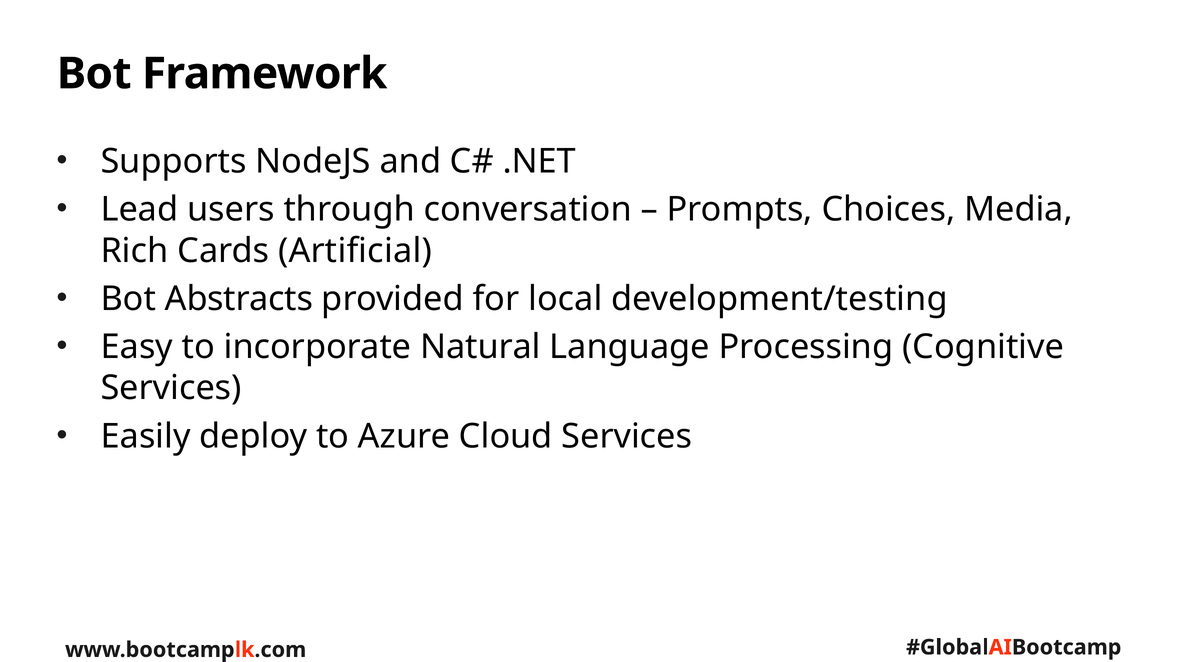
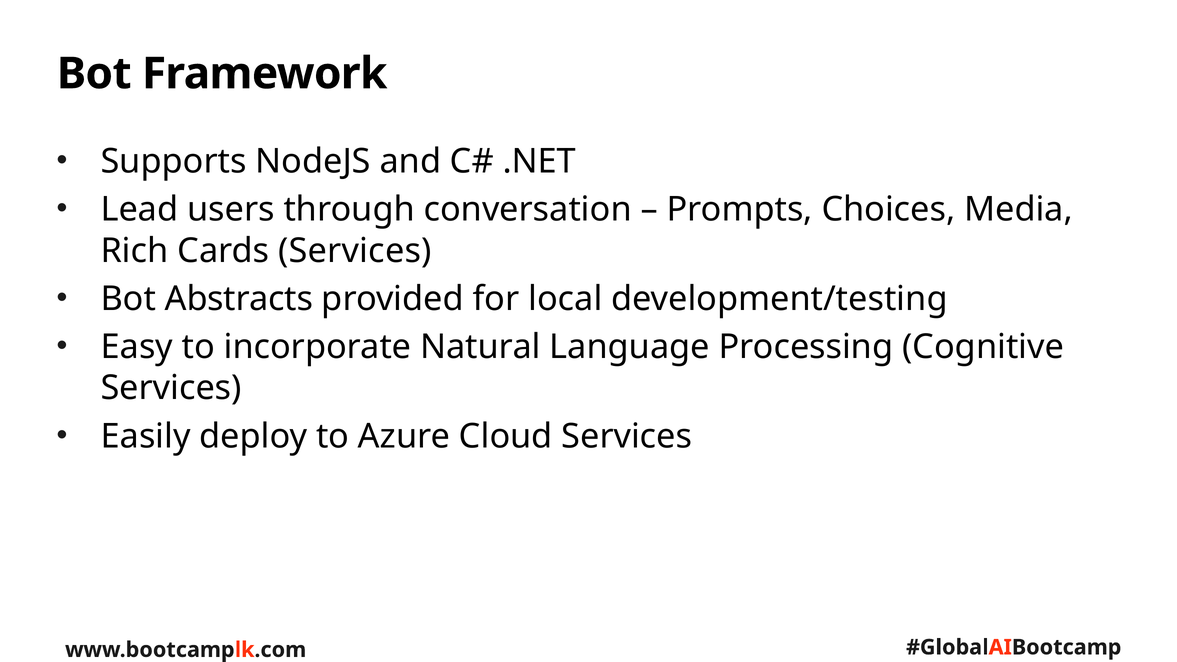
Cards Artificial: Artificial -> Services (355, 251)
